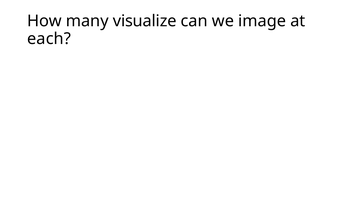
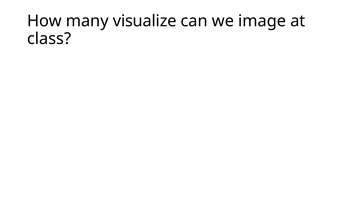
each: each -> class (49, 39)
